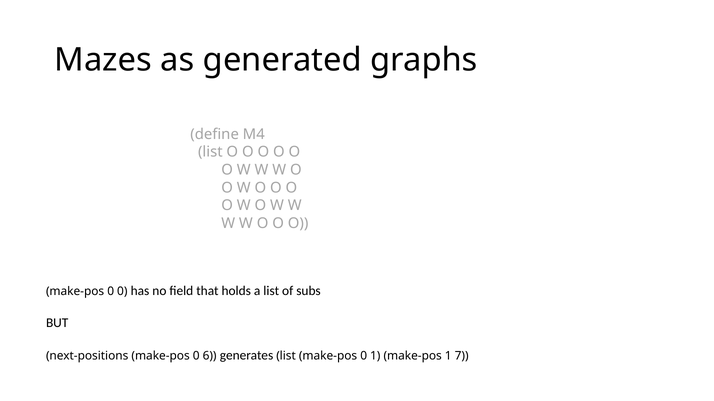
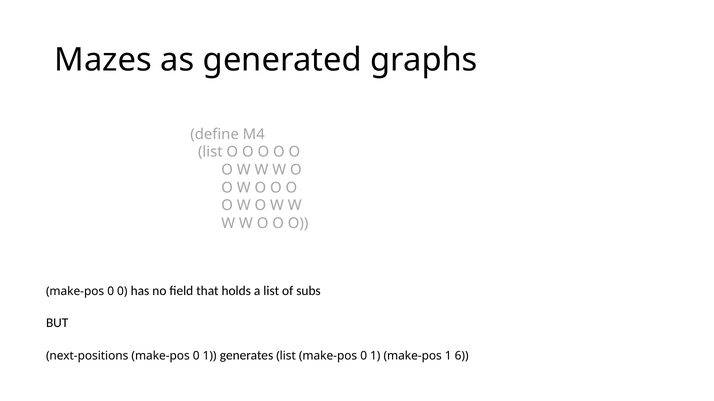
next-positions make-pos 0 6: 6 -> 1 (210, 356)
7: 7 -> 6 (462, 356)
